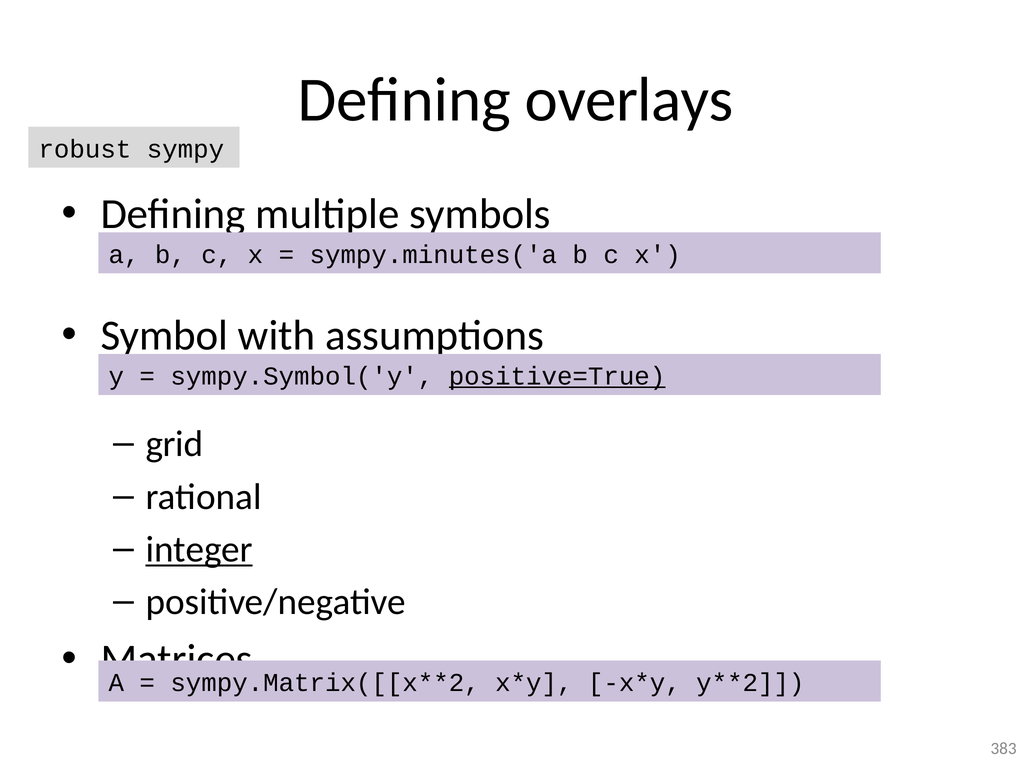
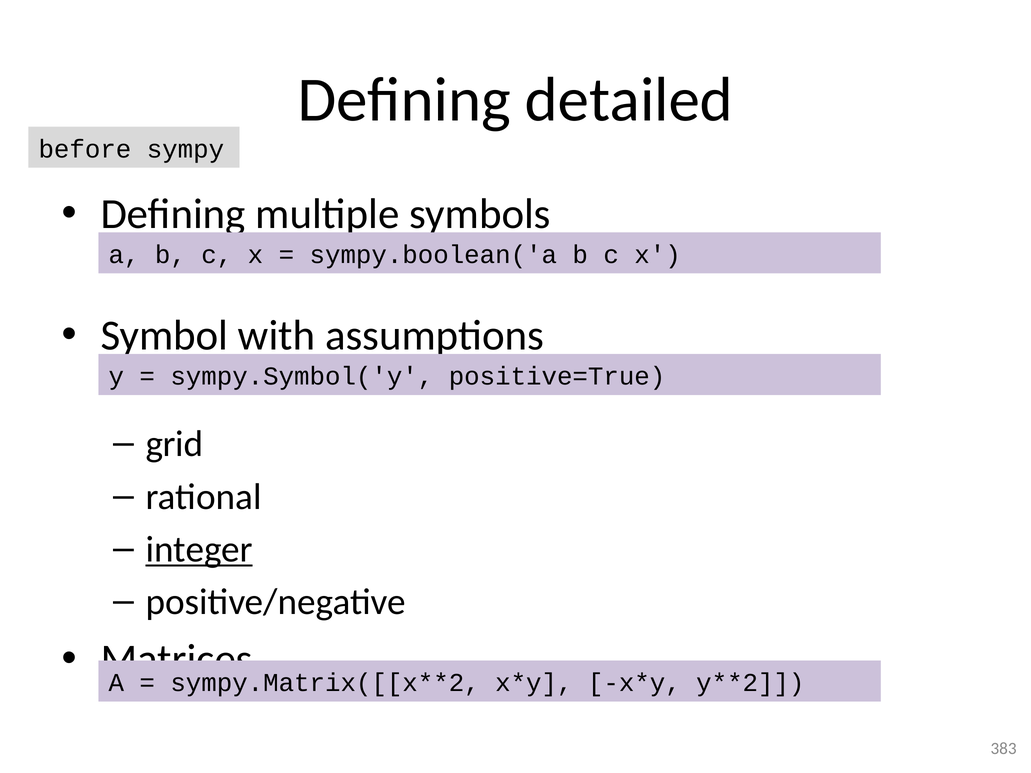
overlays: overlays -> detailed (629, 100)
robust: robust -> before (85, 149)
sympy.minutes('a: sympy.minutes('a -> sympy.boolean('a (433, 255)
positive=True underline: present -> none (557, 376)
